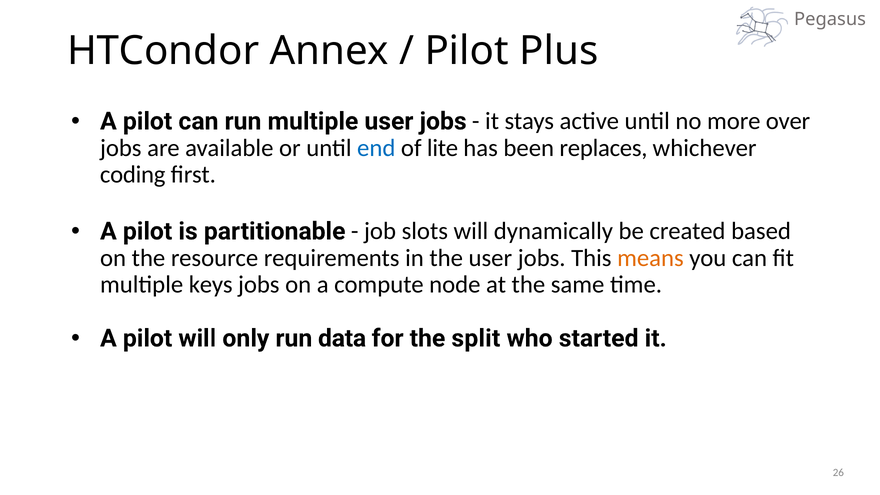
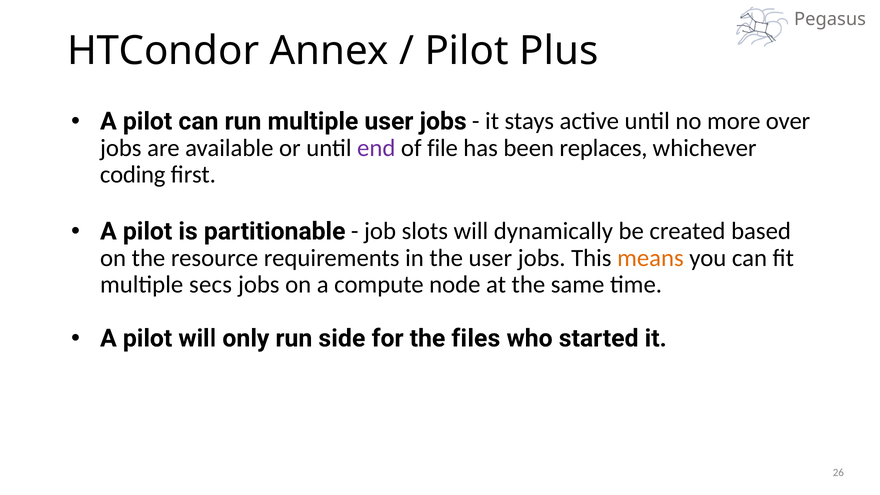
end colour: blue -> purple (376, 148)
lite: lite -> file (443, 148)
keys: keys -> secs (211, 285)
data: data -> side (342, 338)
split: split -> files (476, 338)
